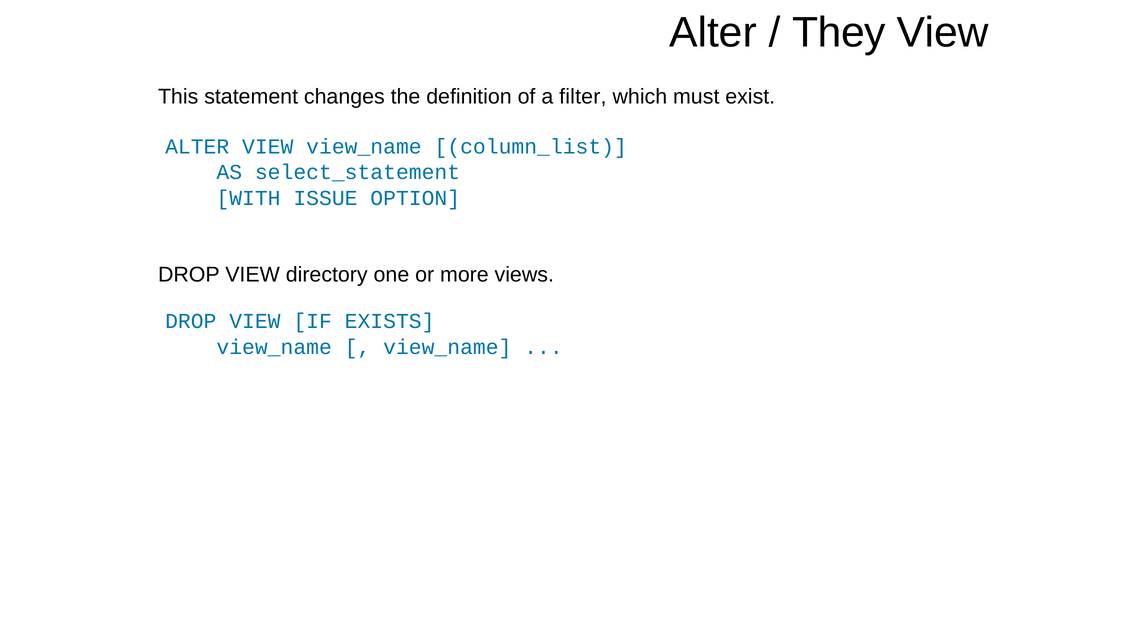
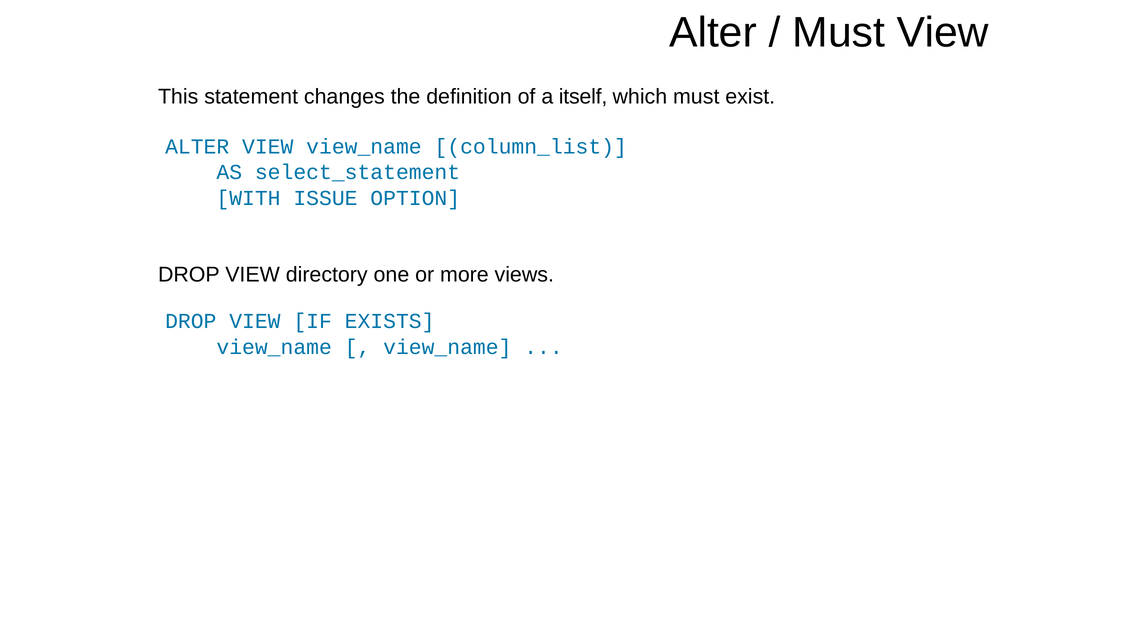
They: They -> Must (839, 33)
filter: filter -> itself (583, 97)
